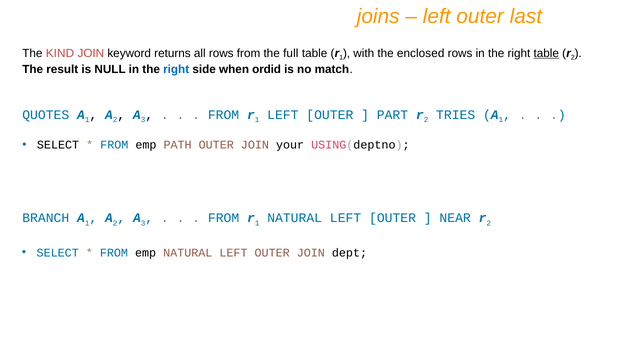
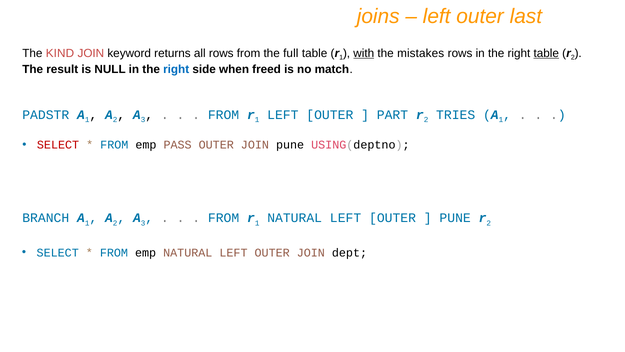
with underline: none -> present (364, 53)
enclosed: enclosed -> mistakes (421, 53)
ordid: ordid -> freed (267, 69)
QUOTES: QUOTES -> PADSTR (46, 115)
SELECT colour: black -> red (58, 145)
PATH: PATH -> PASS (178, 145)
JOIN your: your -> pune (290, 145)
NEAR: NEAR -> PUNE (455, 218)
